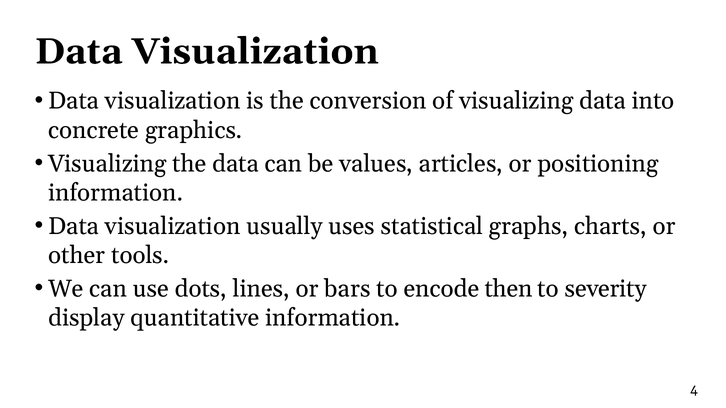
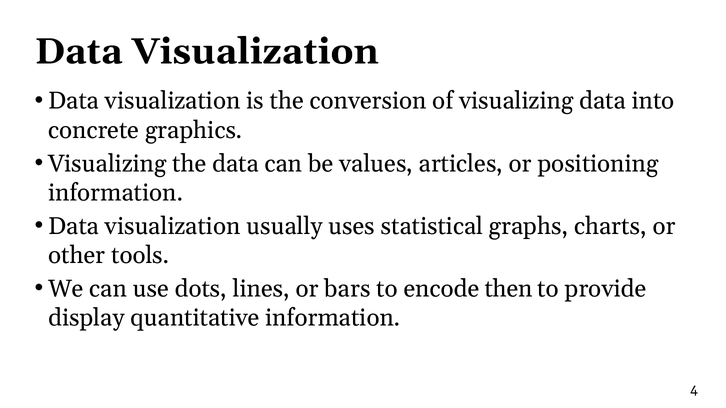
severity: severity -> provide (605, 289)
